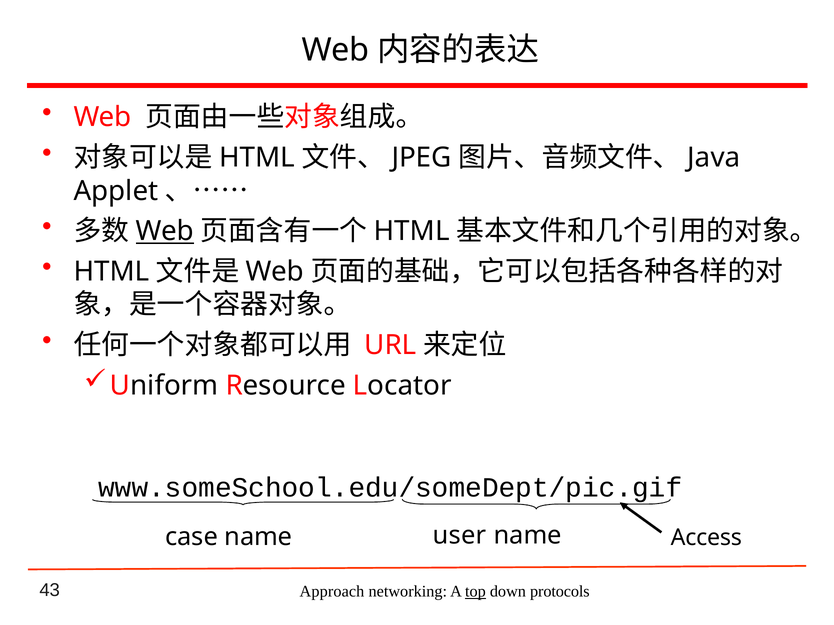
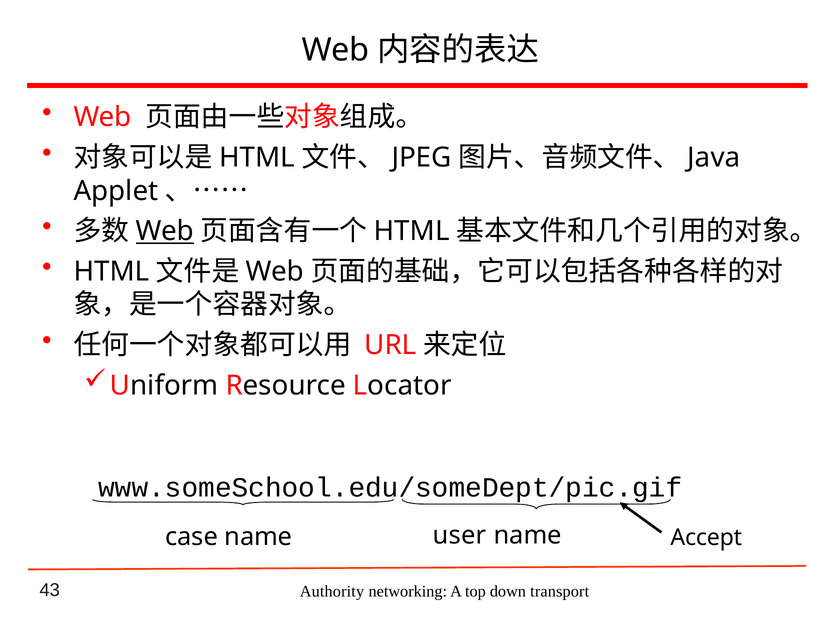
Access: Access -> Accept (706, 538)
Approach: Approach -> Authority (332, 592)
top underline: present -> none (475, 592)
protocols: protocols -> transport (560, 592)
